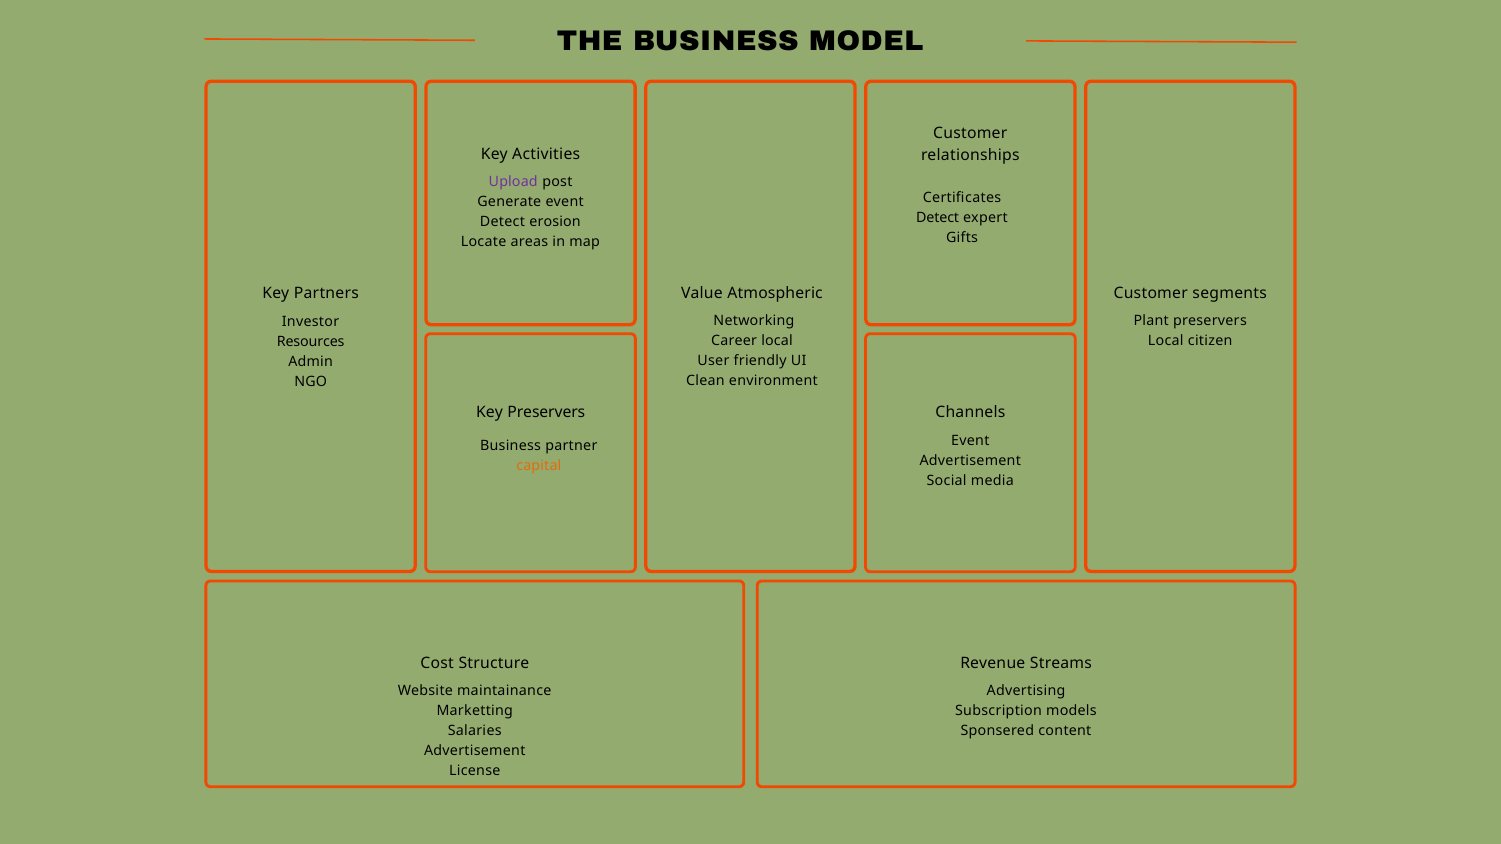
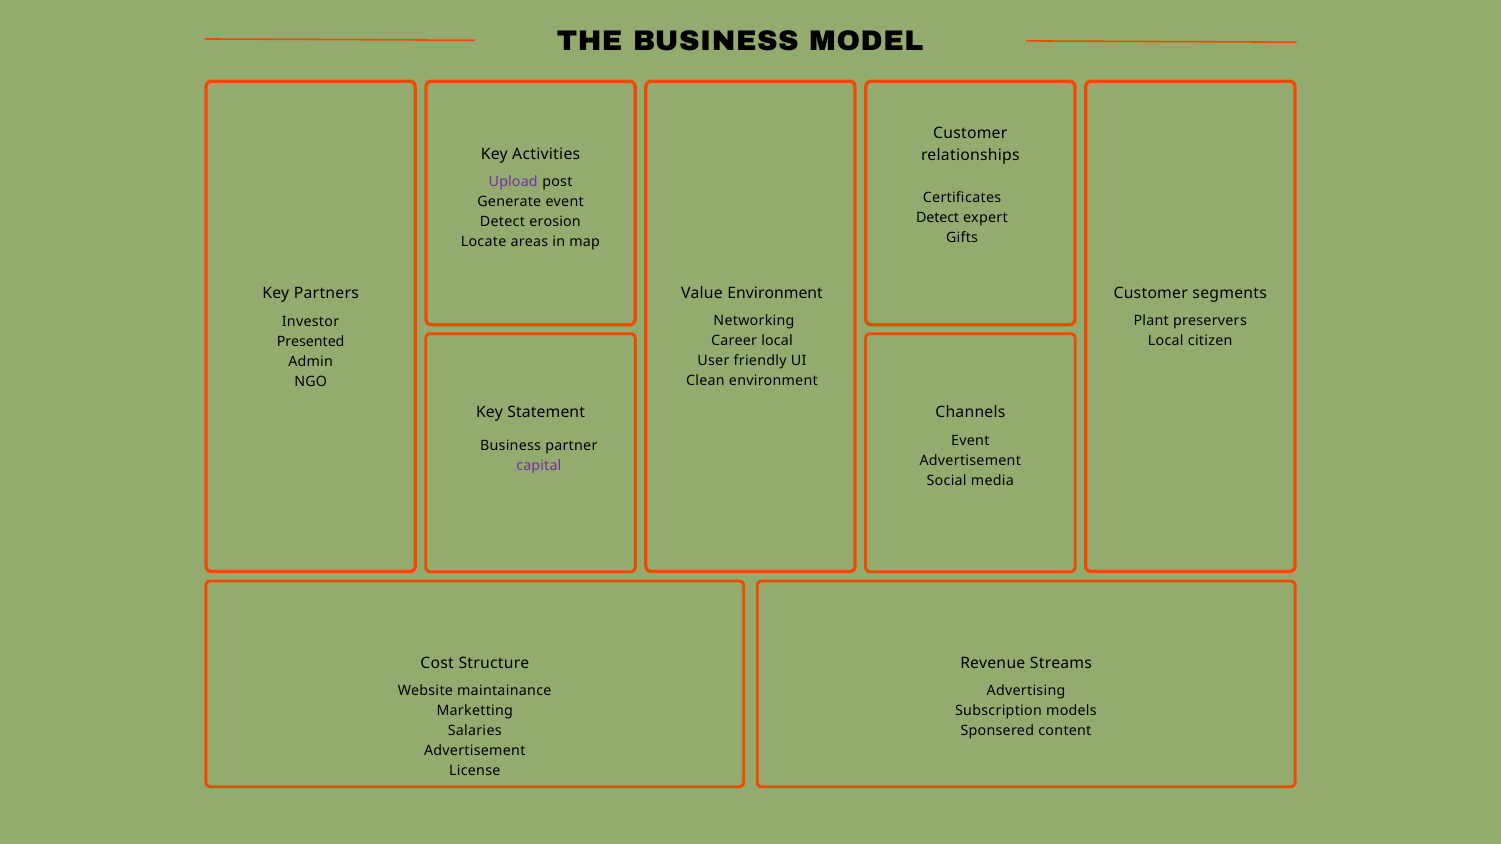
Value Atmospheric: Atmospheric -> Environment (775, 294)
Resources: Resources -> Presented (311, 342)
Key Preservers: Preservers -> Statement (546, 412)
capital colour: orange -> purple (539, 466)
